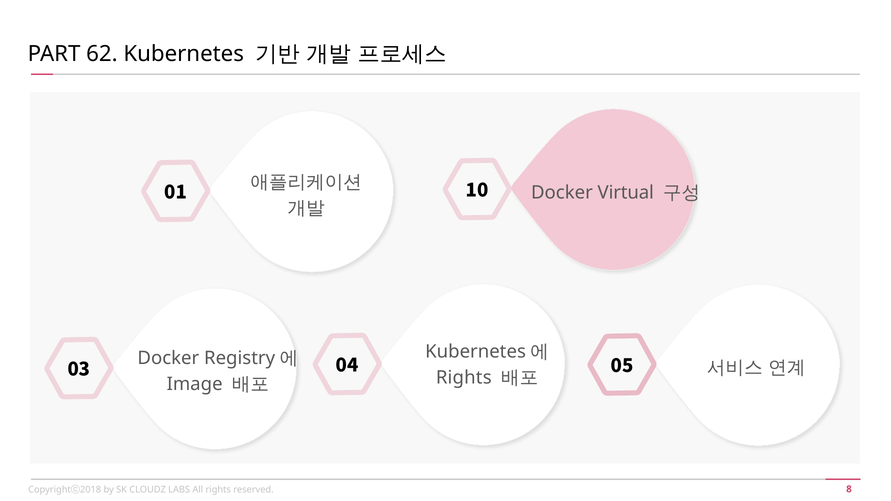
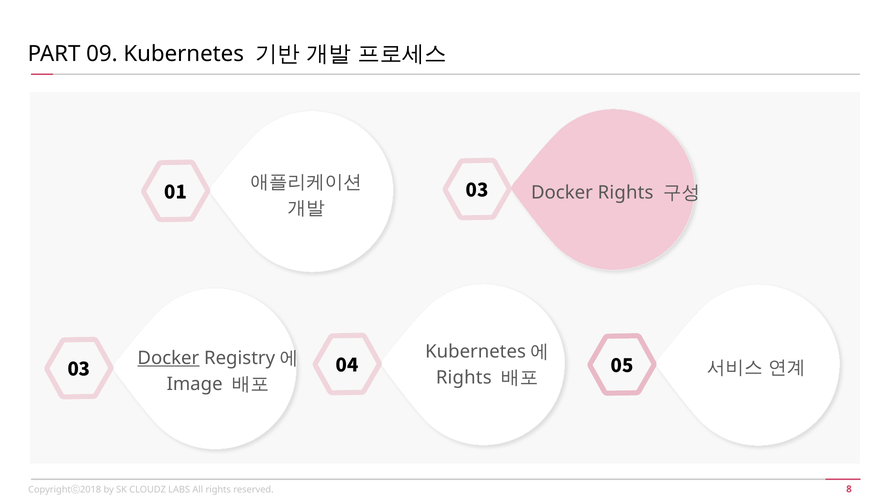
62: 62 -> 09 (102, 54)
01 10: 10 -> 03 (477, 191)
Docker Virtual: Virtual -> Rights (626, 193)
Docker underline: none -> present (168, 358)
